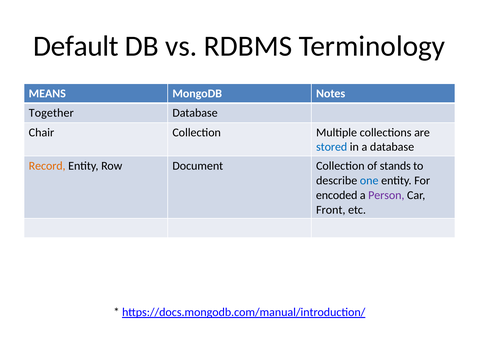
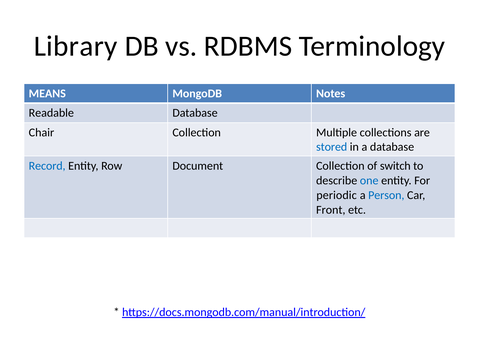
Default: Default -> Library (76, 46)
Together: Together -> Readable (51, 113)
Record colour: orange -> blue (47, 166)
stands: stands -> switch (395, 166)
encoded: encoded -> periodic (337, 195)
Person colour: purple -> blue (386, 195)
